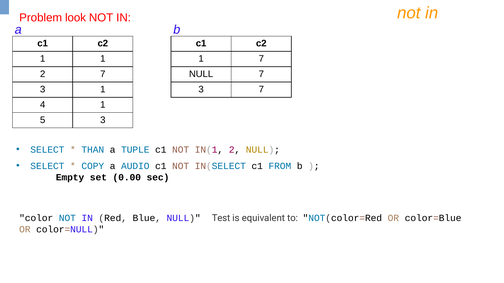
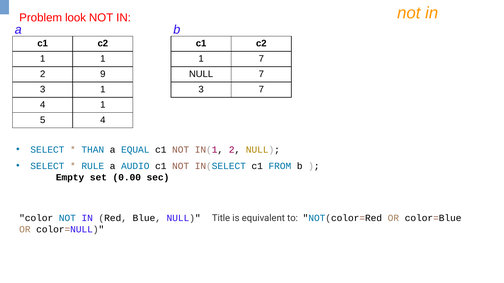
2 7: 7 -> 9 (103, 74)
5 3: 3 -> 4 (103, 120)
TUPLE: TUPLE -> EQUAL (135, 150)
COPY: COPY -> RULE (93, 166)
Test: Test -> Title (221, 218)
